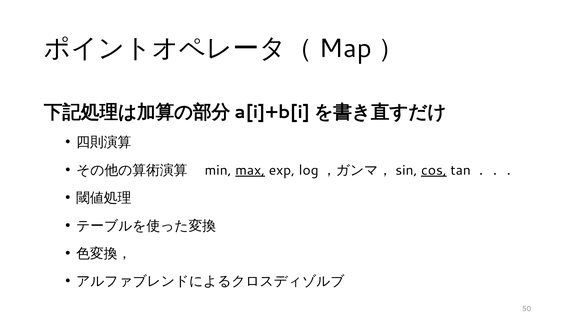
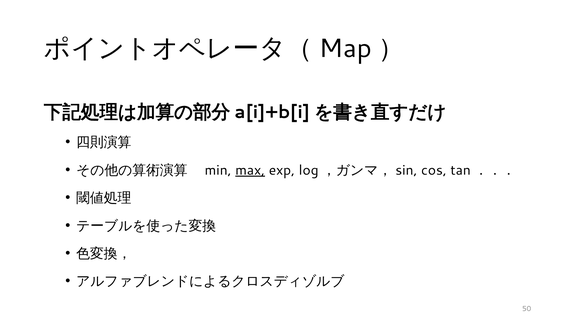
cos underline: present -> none (434, 170)
